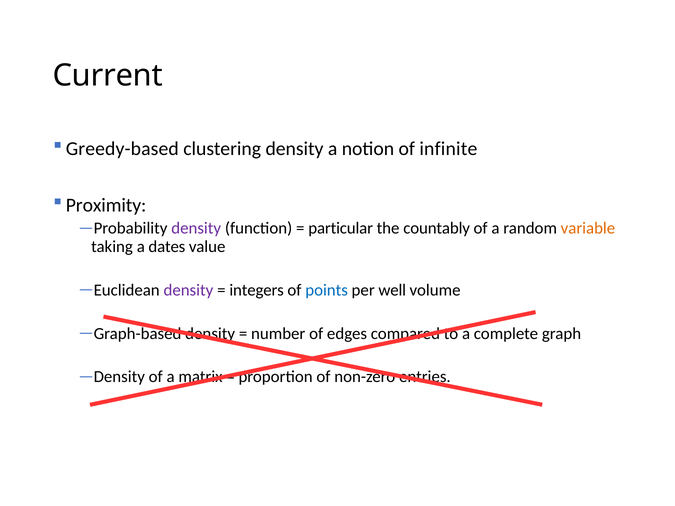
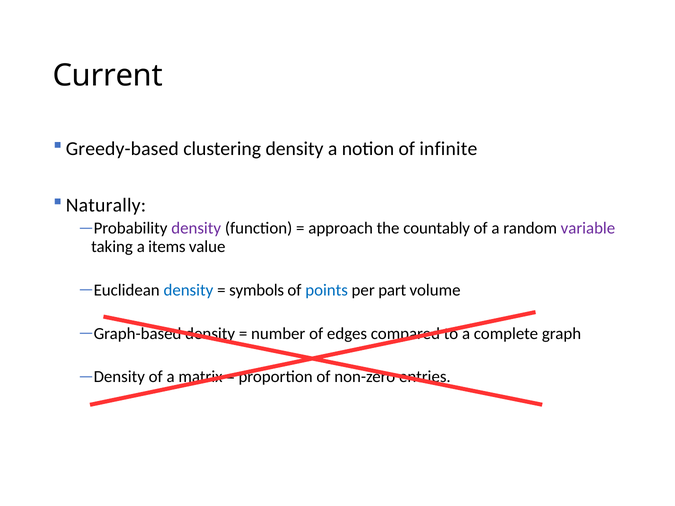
Proximity: Proximity -> Naturally (106, 205)
particular: particular -> approach (341, 229)
variable colour: orange -> purple (588, 229)
dates: dates -> items (167, 247)
density colour: purple -> blue (188, 290)
integers: integers -> symbols (257, 290)
well: well -> part (392, 290)
